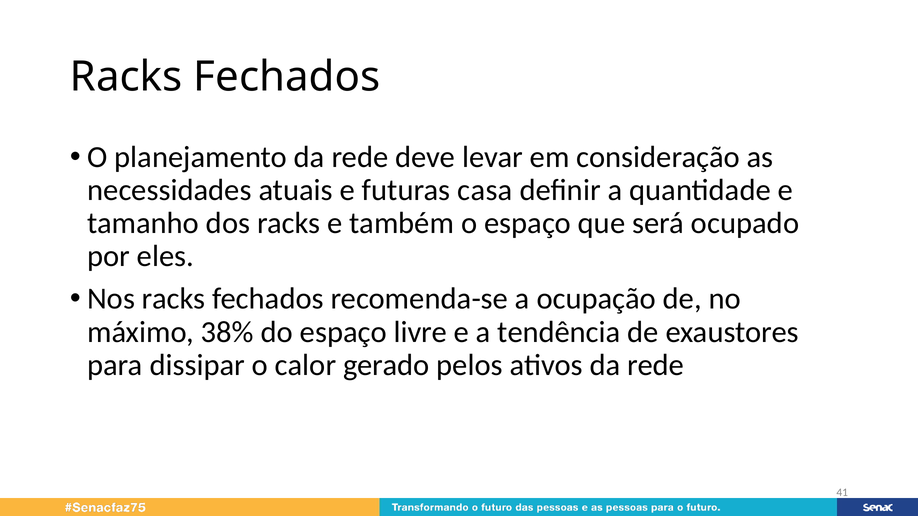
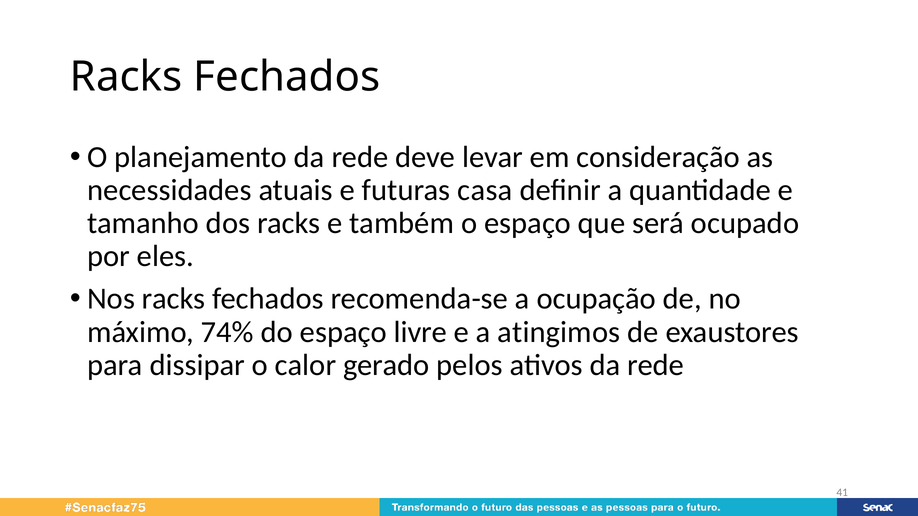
38%: 38% -> 74% (227, 332)
tendência: tendência -> atingimos (559, 332)
